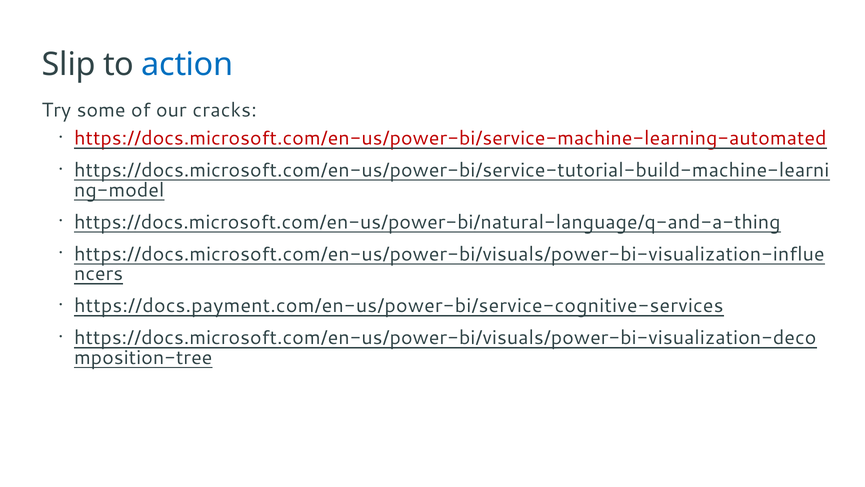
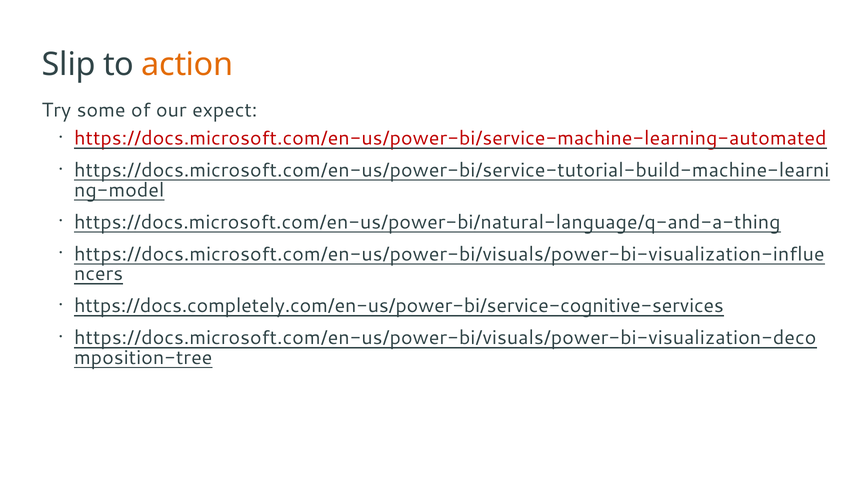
action colour: blue -> orange (187, 65)
cracks: cracks -> expect (225, 110)
https://docs.payment.com/en-us/power-bi/service-cognitive-services: https://docs.payment.com/en-us/power-bi/service-cognitive-services -> https://docs.completely.com/en-us/power-bi/service-cognitive-services (399, 306)
